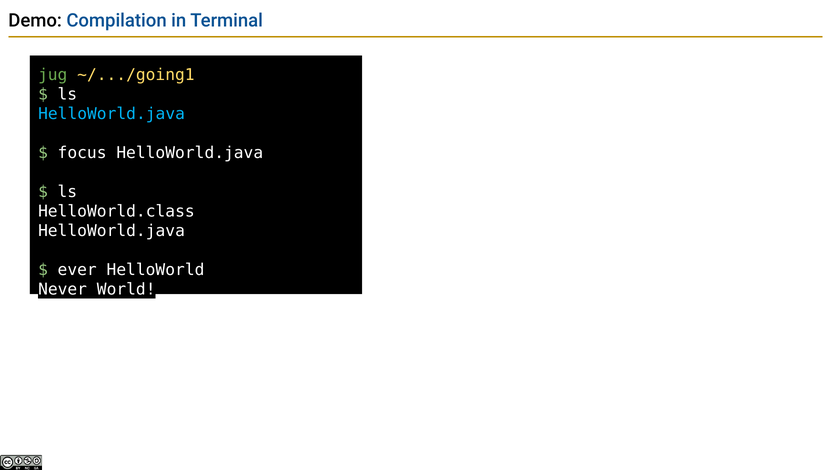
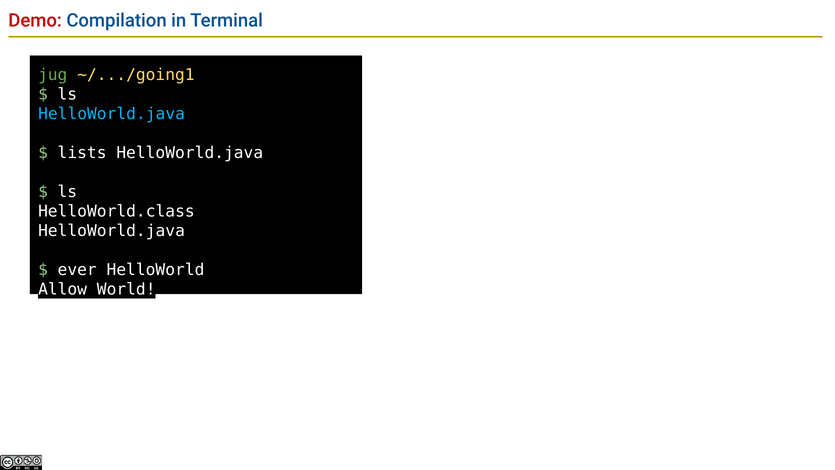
Demo colour: black -> red (35, 21)
focus: focus -> lists (82, 153)
Never: Never -> Allow (63, 289)
